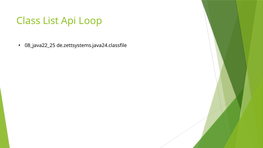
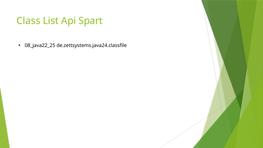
Loop: Loop -> Spart (91, 21)
